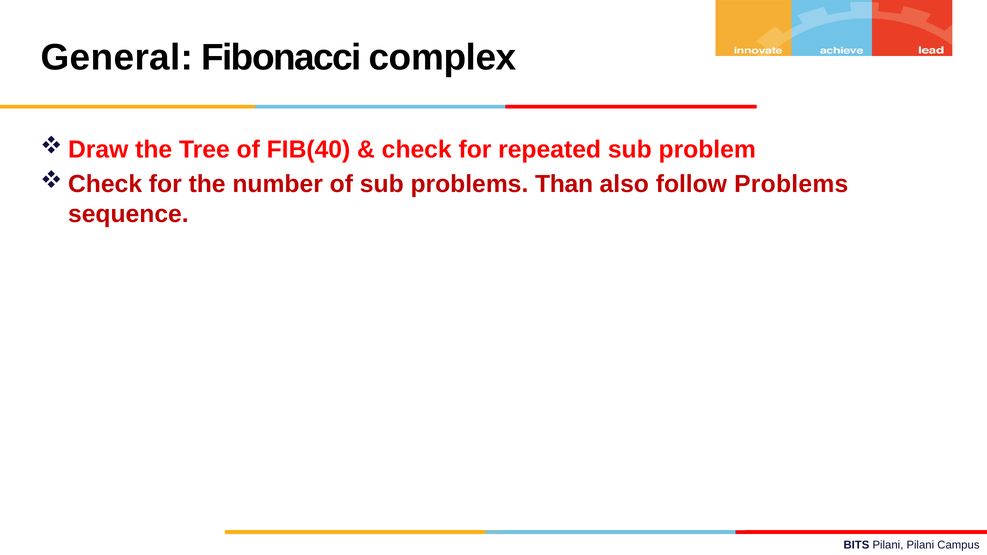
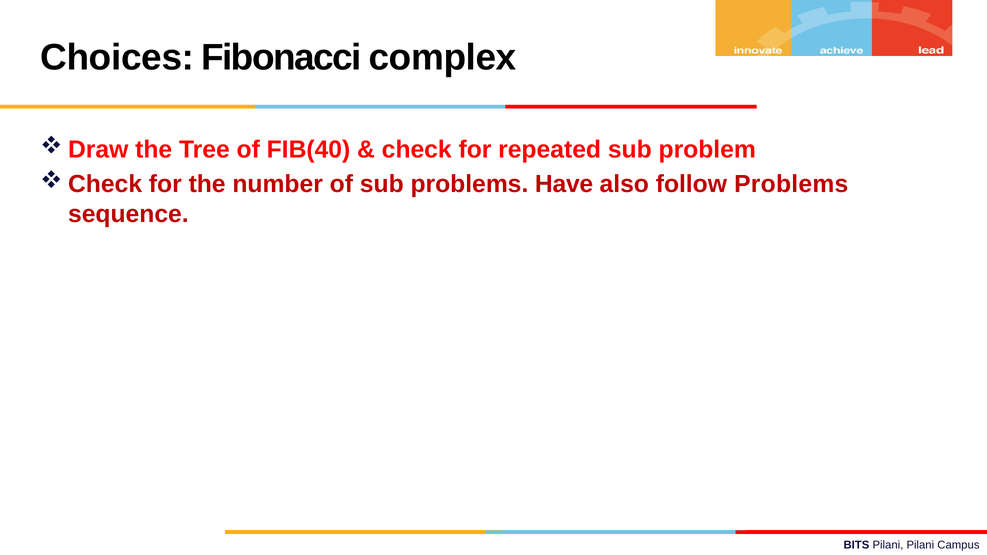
General: General -> Choices (117, 57)
Than: Than -> Have (564, 184)
